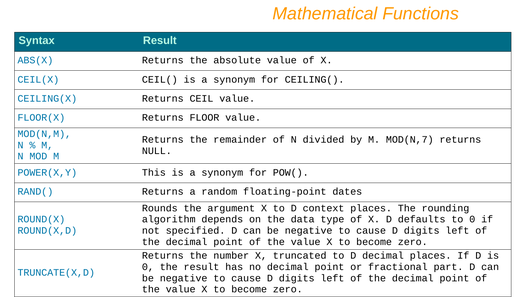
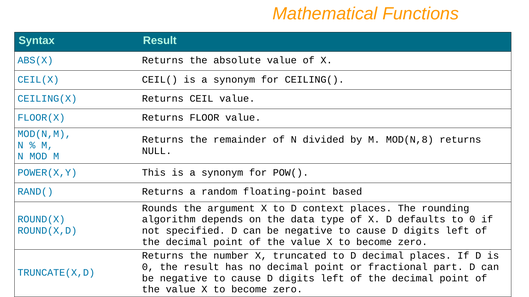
MOD(N,7: MOD(N,7 -> MOD(N,8 (410, 140)
dates: dates -> based (347, 192)
